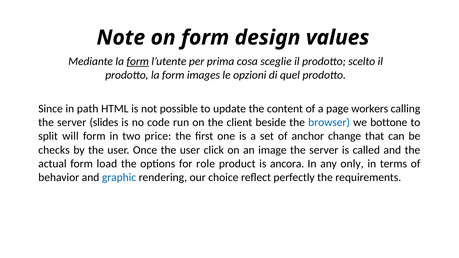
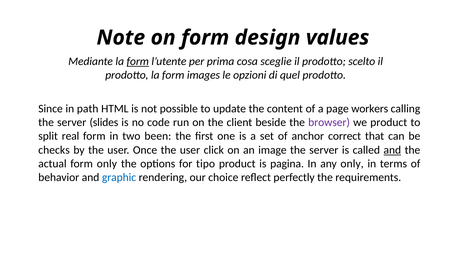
browser colour: blue -> purple (329, 122)
we bottone: bottone -> product (389, 122)
will: will -> real (71, 136)
price: price -> been (158, 136)
change: change -> correct (345, 136)
and underline: none -> present (392, 150)
form load: load -> only (107, 164)
role: role -> tipo (206, 164)
ancora: ancora -> pagina (287, 164)
